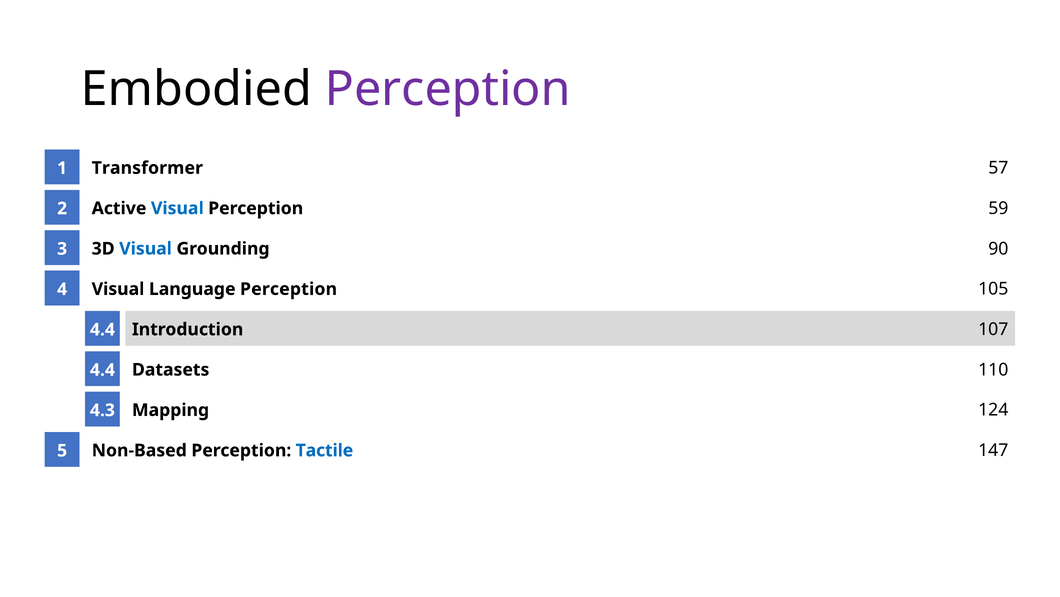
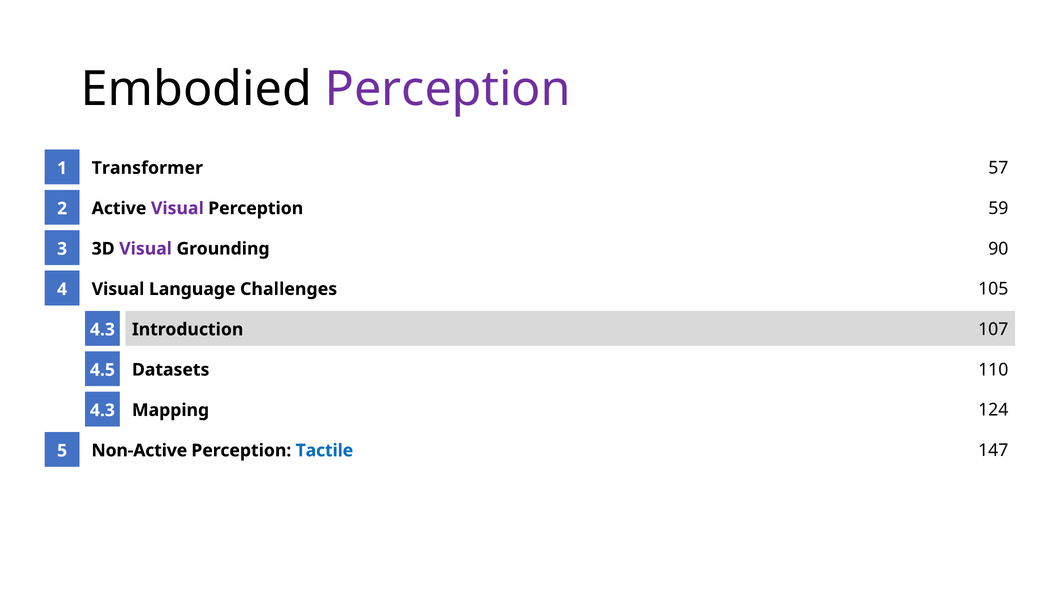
Visual colour: blue -> purple (177, 208)
Visual colour: blue -> purple (146, 248)
Language Perception: Perception -> Challenges (289, 289)
4.4: 4.4 -> 4.3 (102, 329)
4.4: 4.4 -> 4.5 (102, 369)
Non-Based: Non-Based -> Non-Active (139, 450)
